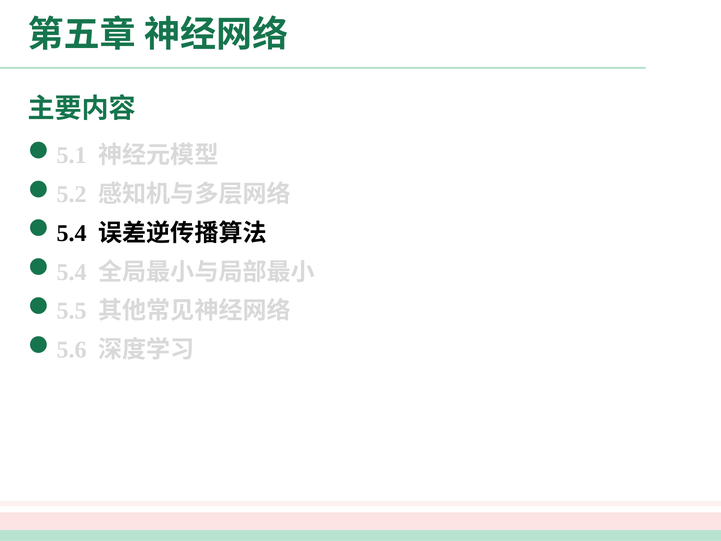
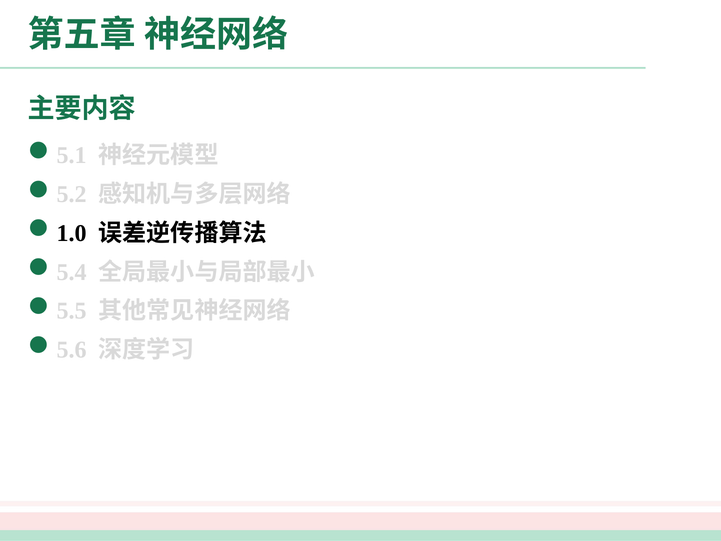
5.4: 5.4 -> 1.0 (72, 233)
